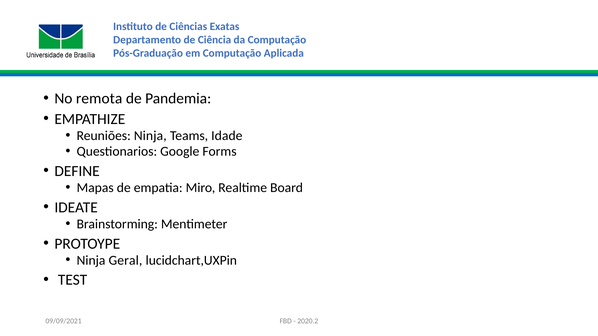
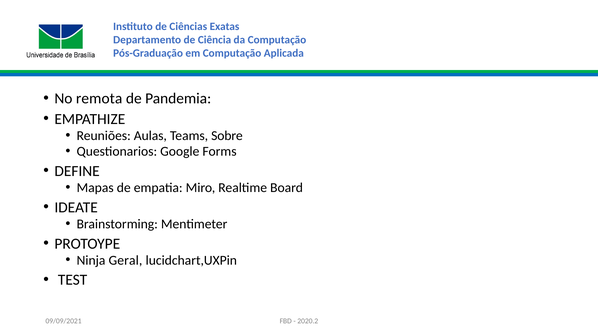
Reuniões Ninja: Ninja -> Aulas (150, 136)
Idade: Idade -> Sobre (227, 136)
